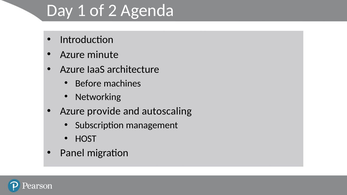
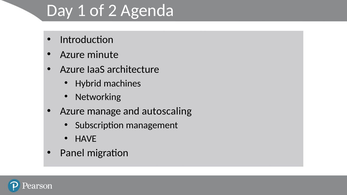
Before: Before -> Hybrid (88, 83)
provide: provide -> manage (104, 111)
HOST: HOST -> HAVE (86, 139)
